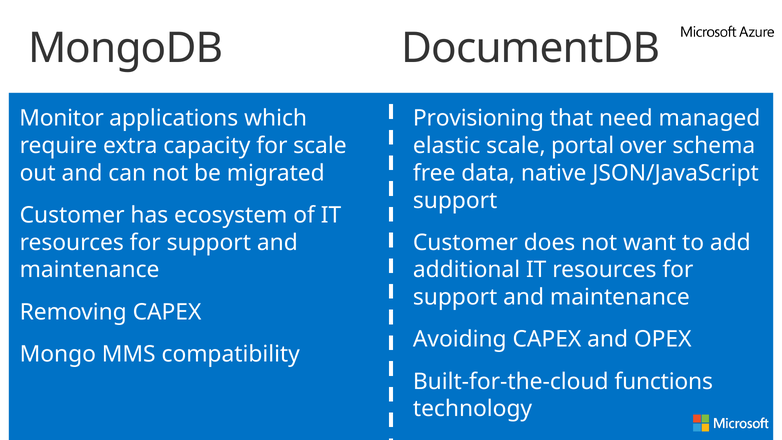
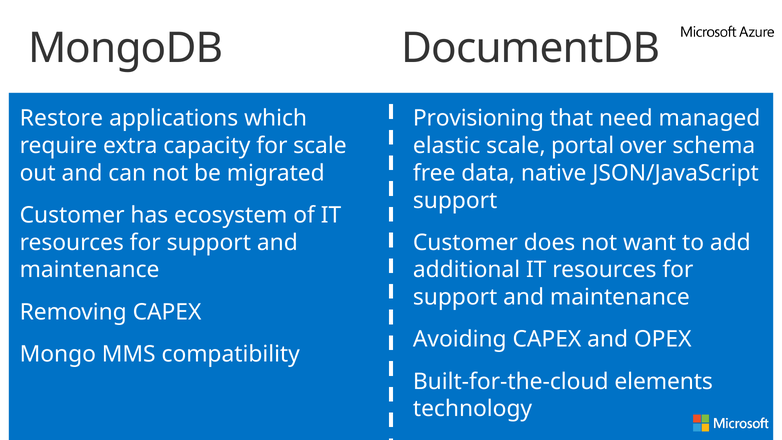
Monitor: Monitor -> Restore (61, 118)
functions: functions -> elements (664, 381)
